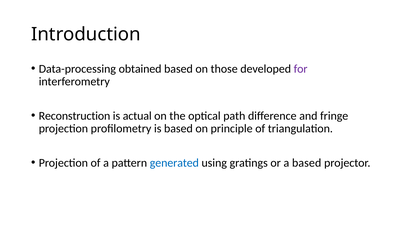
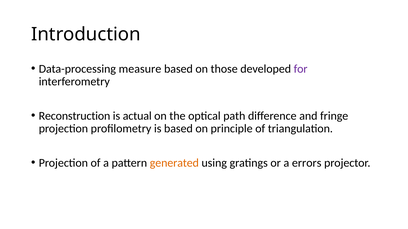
obtained: obtained -> measure (140, 69)
generated colour: blue -> orange (174, 163)
a based: based -> errors (307, 163)
